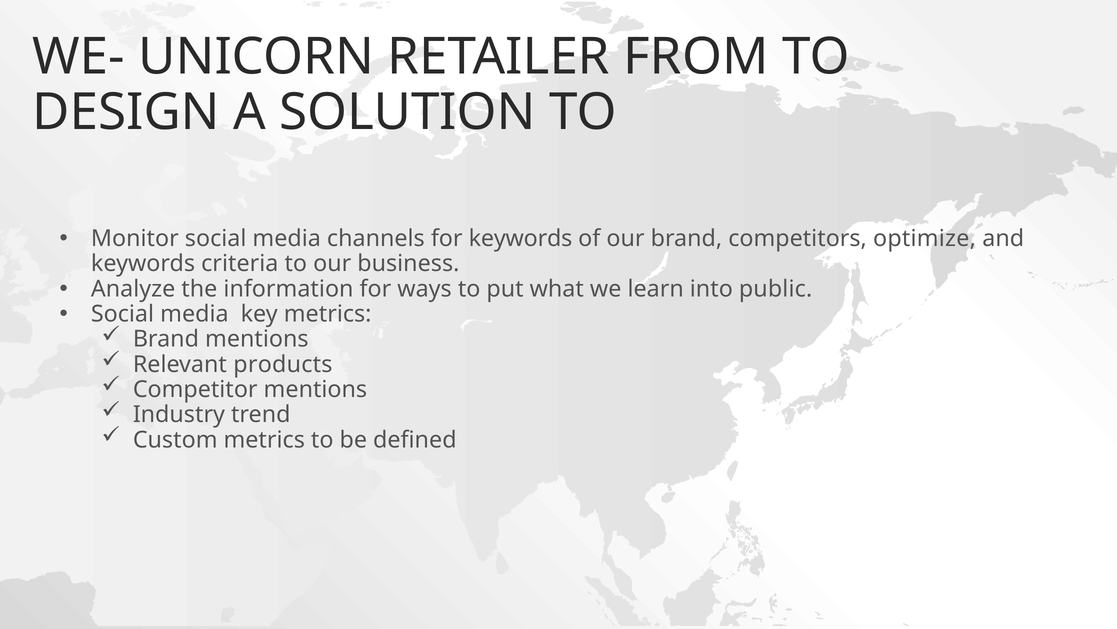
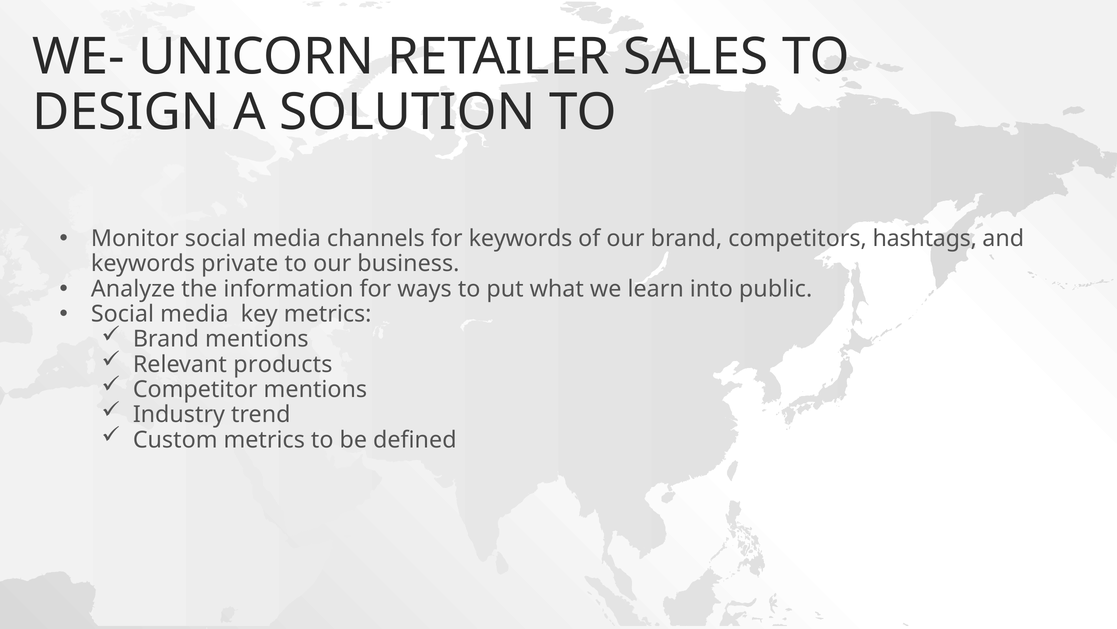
FROM: FROM -> SALES (696, 57)
optimize: optimize -> hashtags (925, 238)
criteria: criteria -> private (240, 264)
